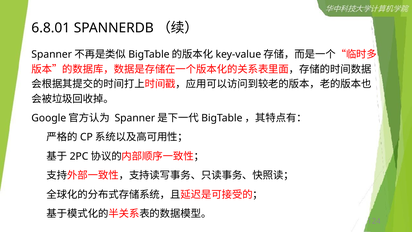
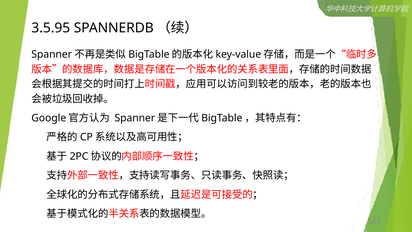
6.8.01: 6.8.01 -> 3.5.95 (51, 28)
